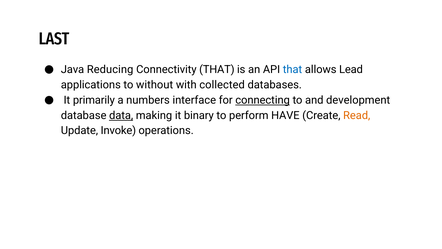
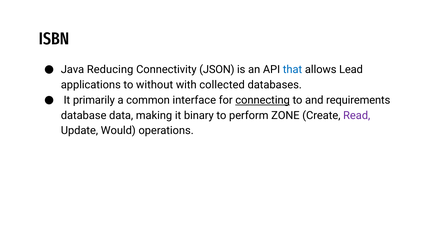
LAST: LAST -> ISBN (54, 39)
Connectivity THAT: THAT -> JSON (217, 70)
numbers: numbers -> common (148, 100)
development: development -> requirements (358, 100)
data underline: present -> none (121, 115)
HAVE: HAVE -> ZONE (285, 115)
Read colour: orange -> purple (357, 115)
Invoke: Invoke -> Would (118, 130)
